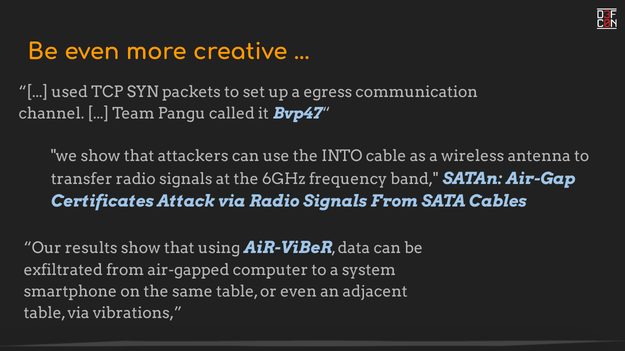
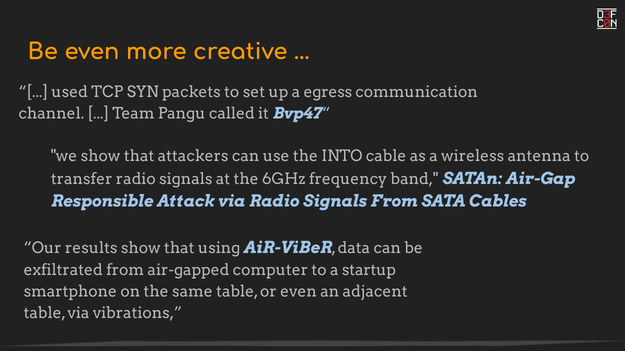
Certificates: Certificates -> Responsible (102, 202)
system: system -> startup (369, 270)
